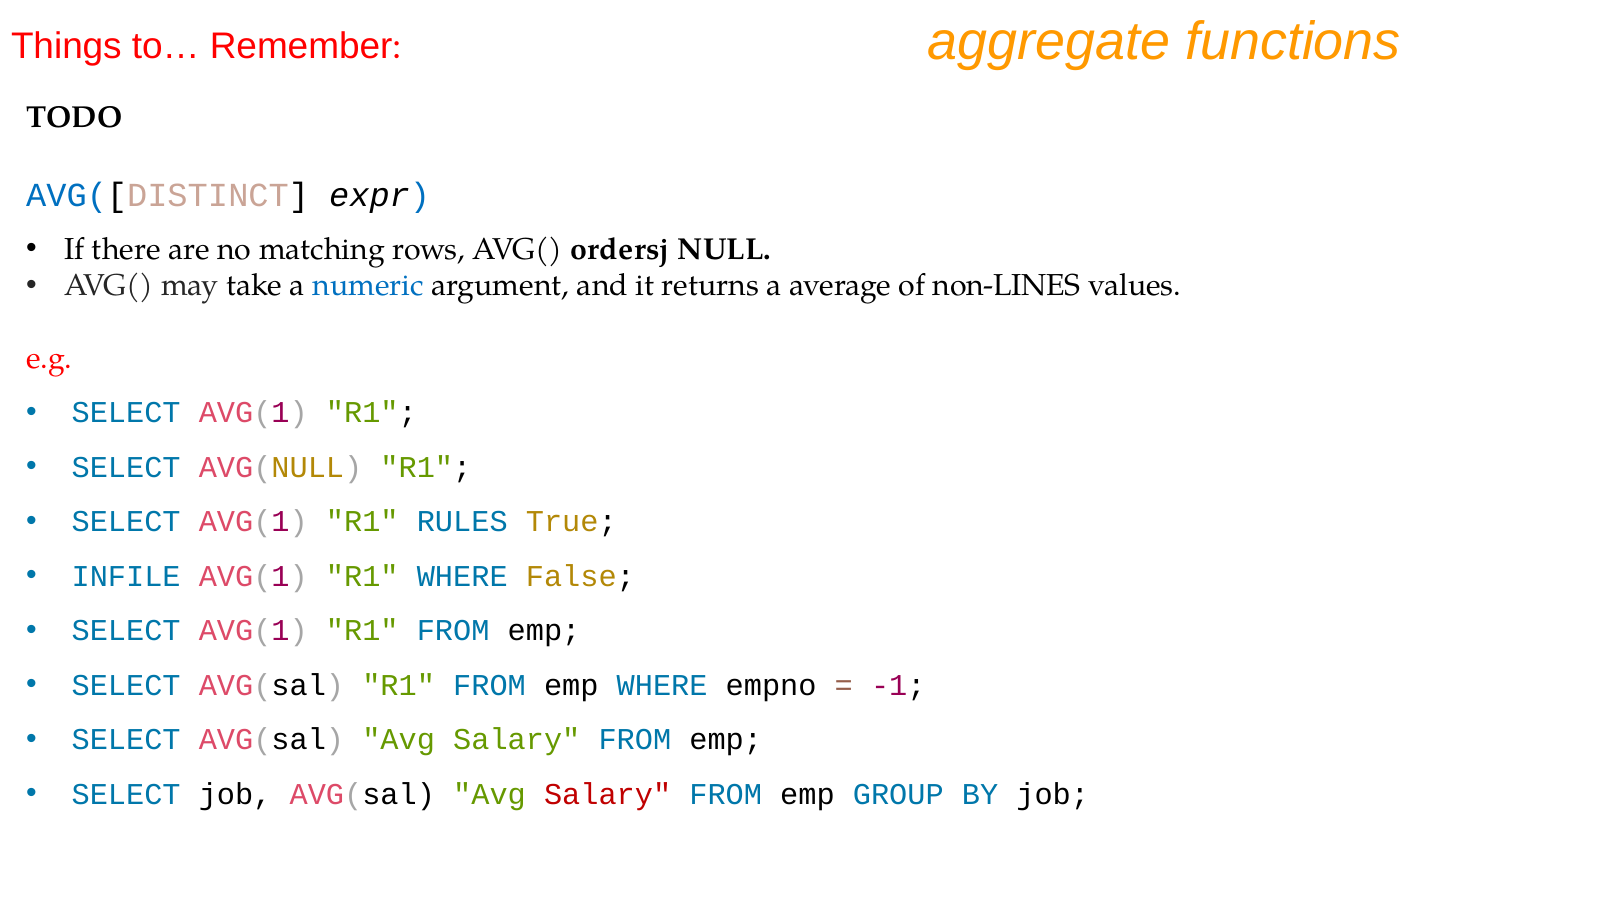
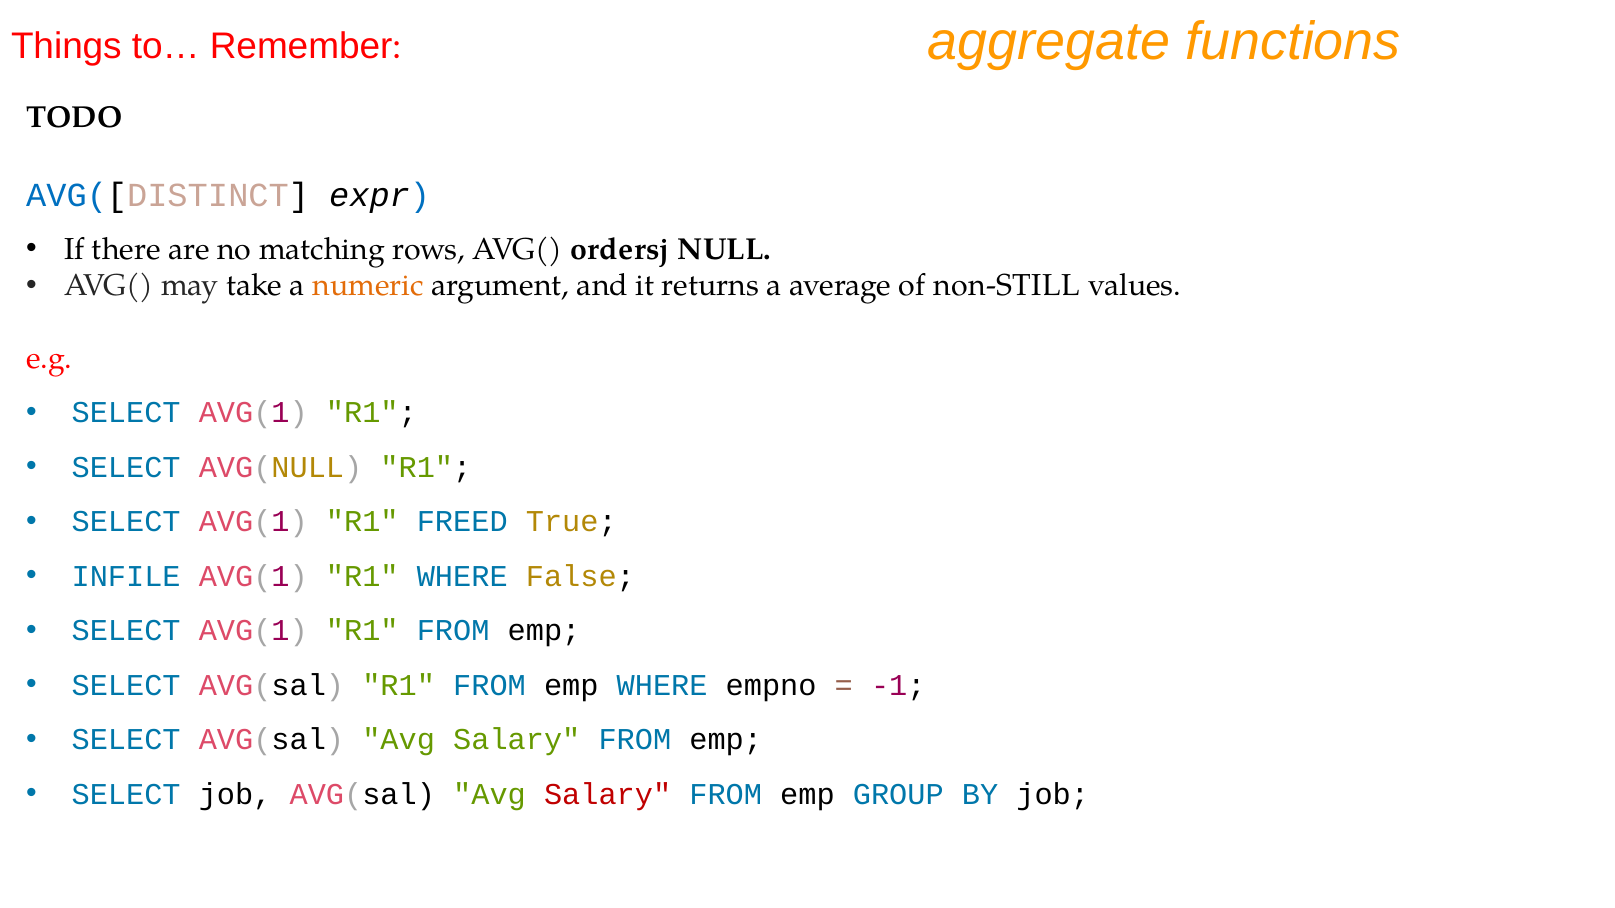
numeric colour: blue -> orange (368, 286)
non-LINES: non-LINES -> non-STILL (1007, 286)
RULES: RULES -> FREED (462, 522)
